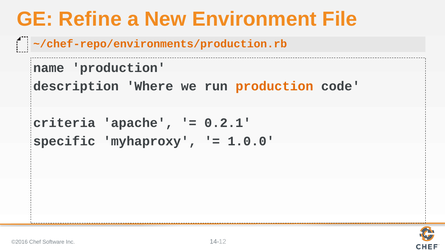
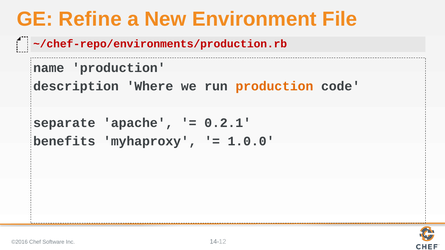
~/chef-repo/environments/production.rb colour: orange -> red (160, 44)
criteria: criteria -> separate (64, 123)
specific: specific -> benefits (64, 141)
